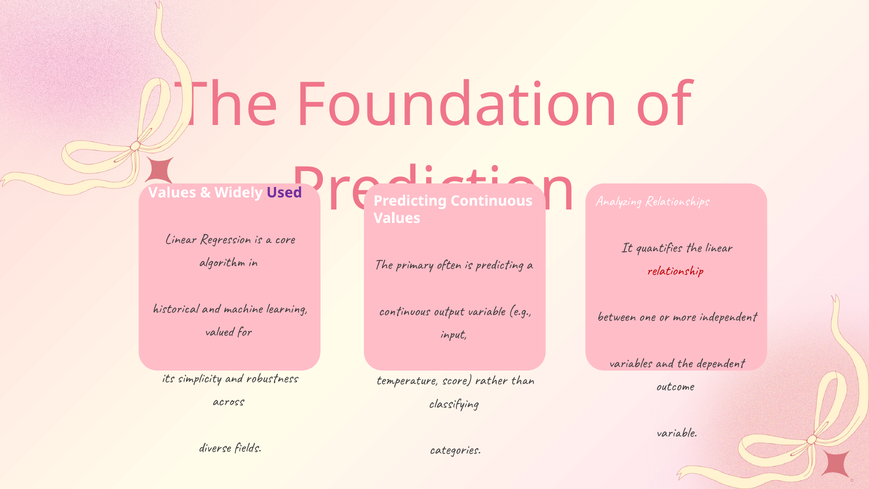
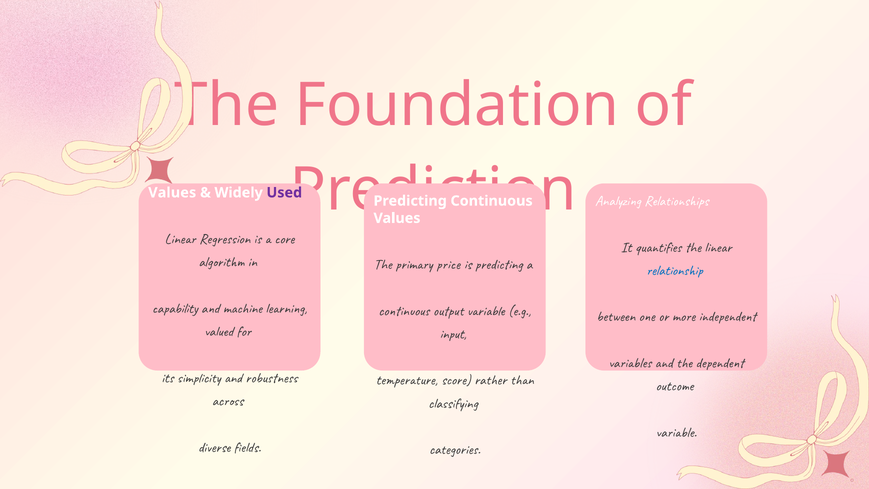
often: often -> price (448, 264)
relationship colour: red -> blue (675, 270)
historical: historical -> capability (175, 308)
